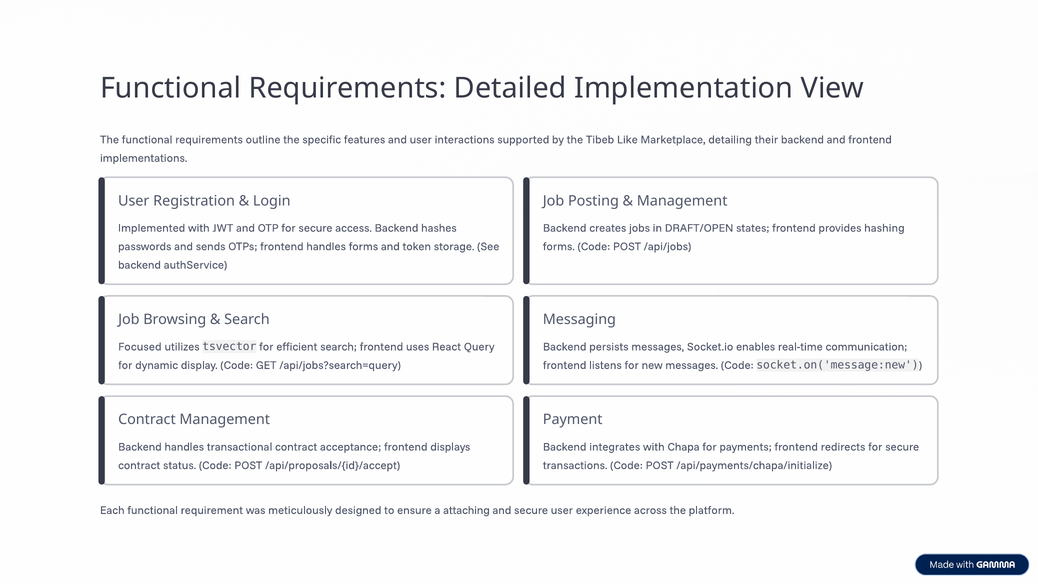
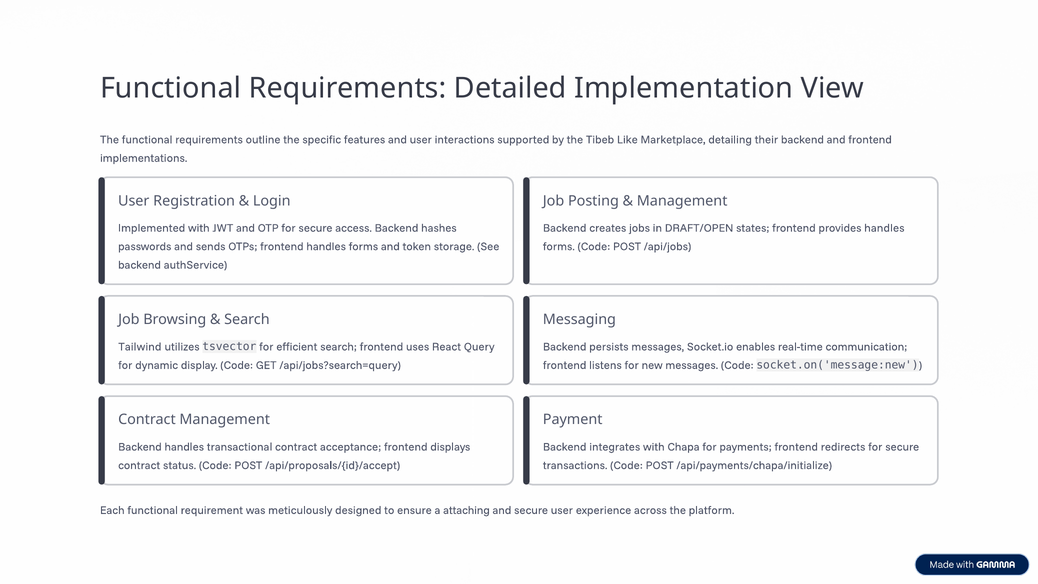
provides hashing: hashing -> handles (884, 228)
Focused: Focused -> Tailwind (140, 347)
